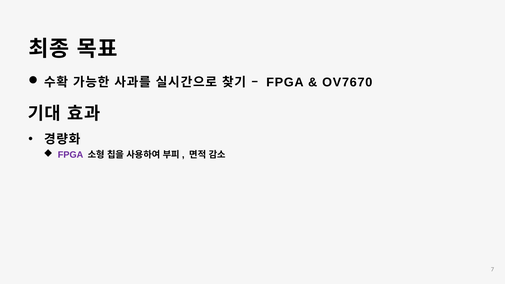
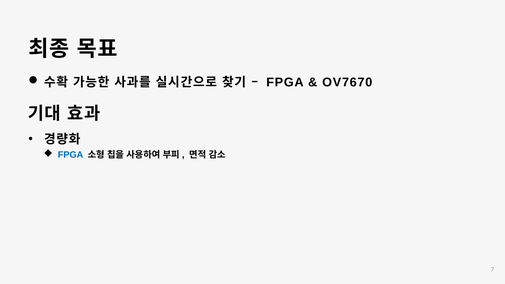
FPGA colour: purple -> blue (71, 155)
